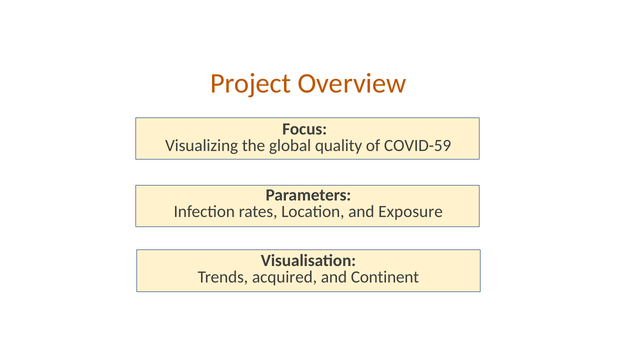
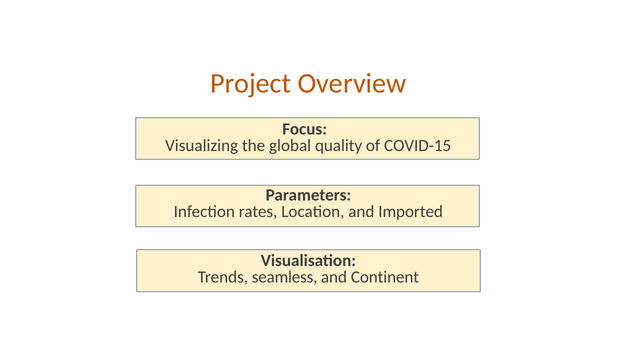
COVID-59: COVID-59 -> COVID-15 (418, 146)
Exposure: Exposure -> Imported (411, 212)
acquired: acquired -> seamless (285, 277)
